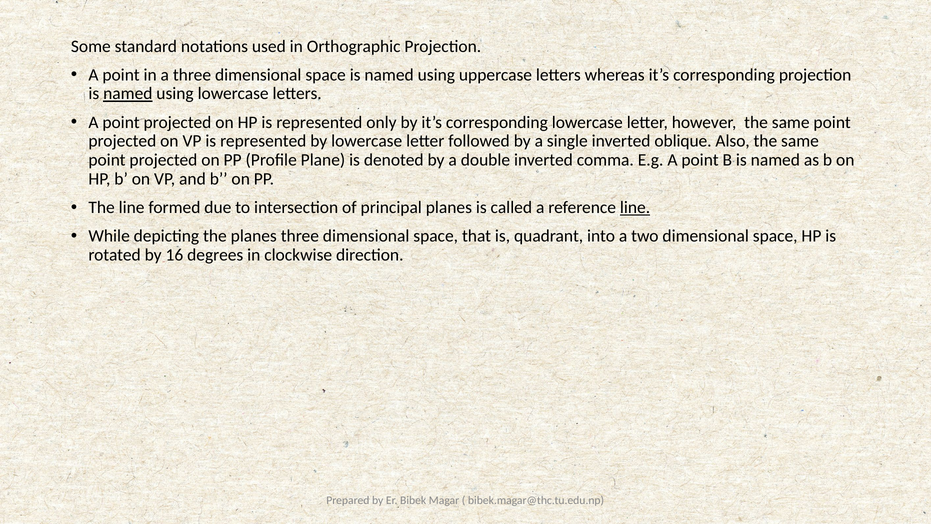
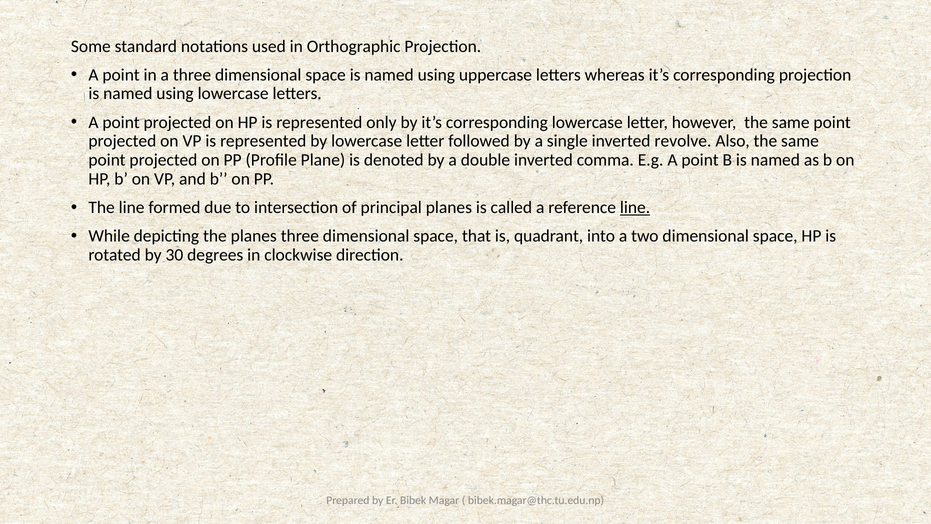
named underline: present -> none (128, 94)
oblique: oblique -> revolve (683, 141)
16: 16 -> 30 (174, 255)
